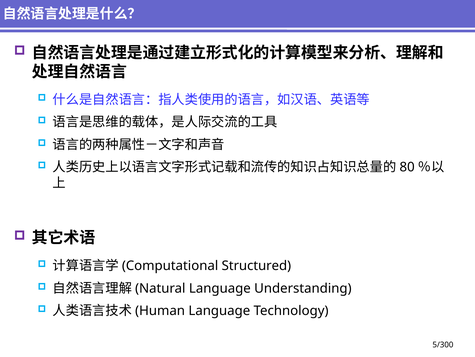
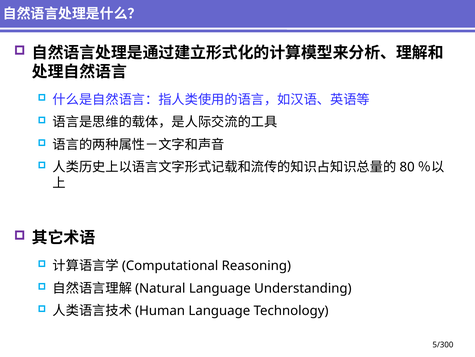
Structured: Structured -> Reasoning (256, 265)
